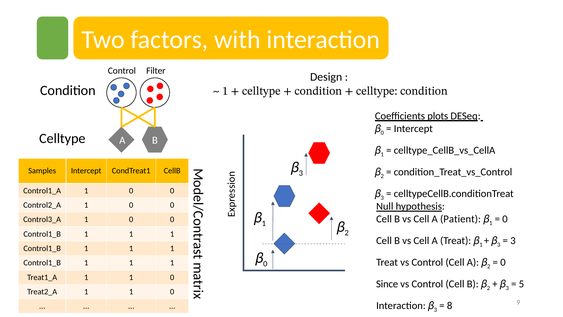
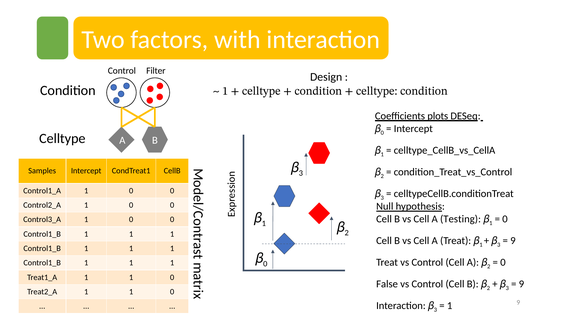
Patient: Patient -> Testing (461, 219)
3: 3 -> 9 (513, 240)
Since: Since -> False (387, 284)
5: 5 -> 9 (521, 284)
8: 8 -> 1 (450, 305)
